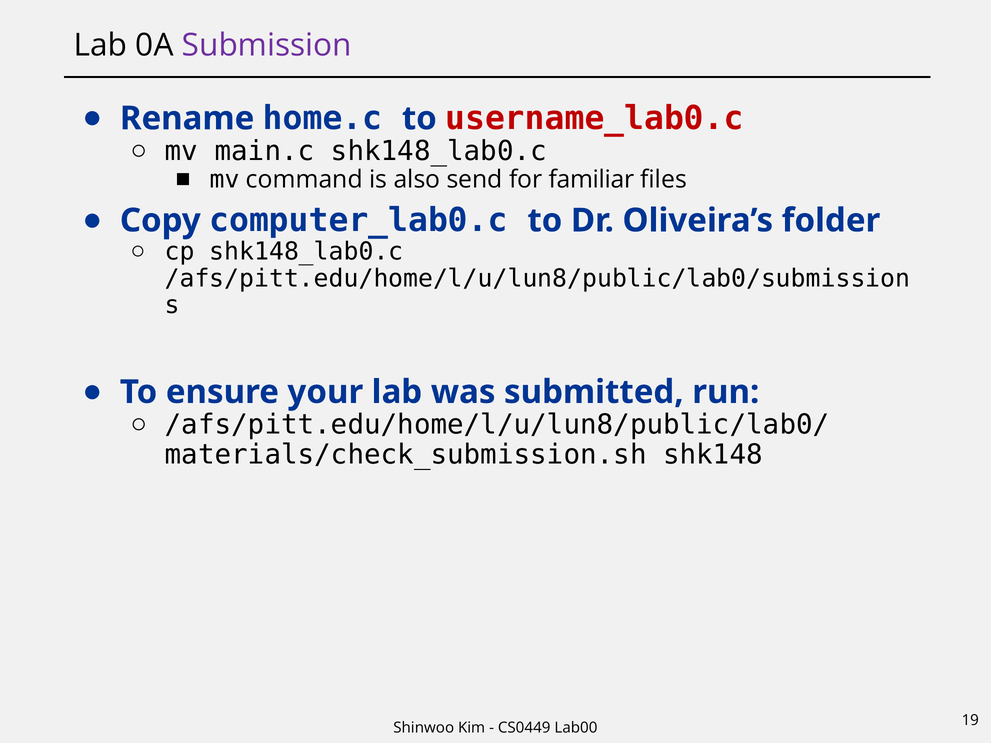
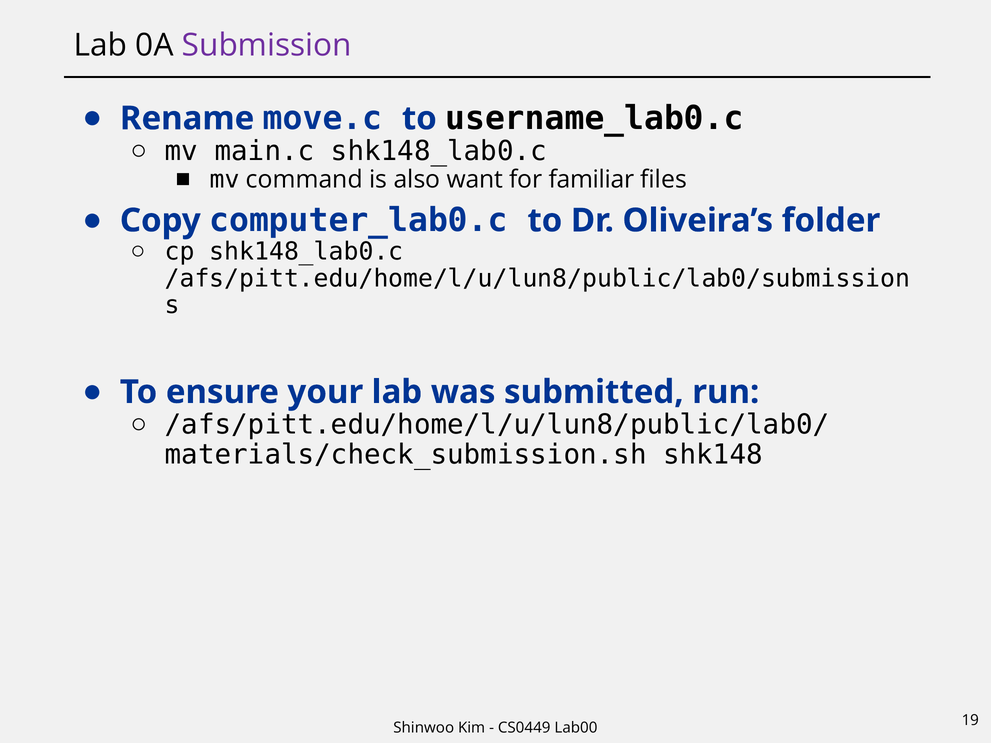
home.c: home.c -> move.c (323, 118)
username_lab0.c colour: red -> black (594, 118)
send: send -> want (475, 179)
